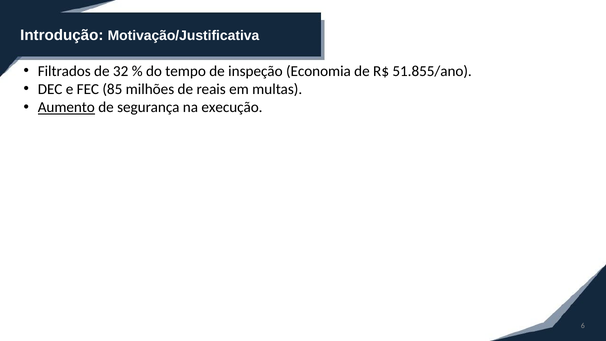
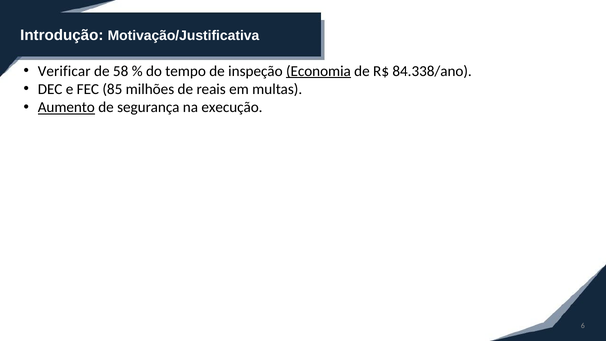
Filtrados: Filtrados -> Verificar (64, 71)
32: 32 -> 58 (121, 71)
Economia underline: none -> present (318, 71)
51.855/ano: 51.855/ano -> 84.338/ano (432, 71)
